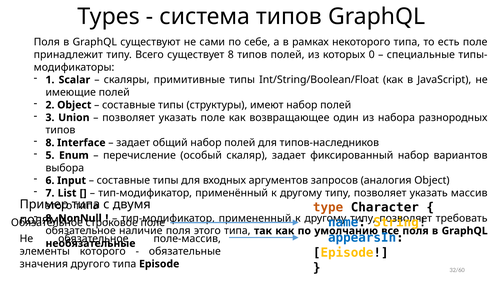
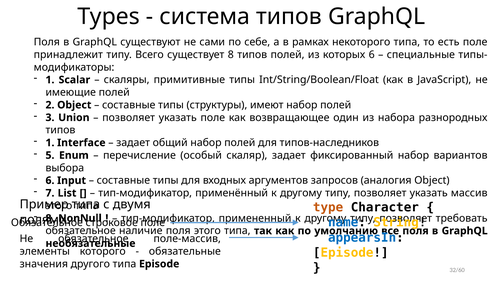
которых 0: 0 -> 6 (372, 55)
8: 8 -> 1 (50, 143)
